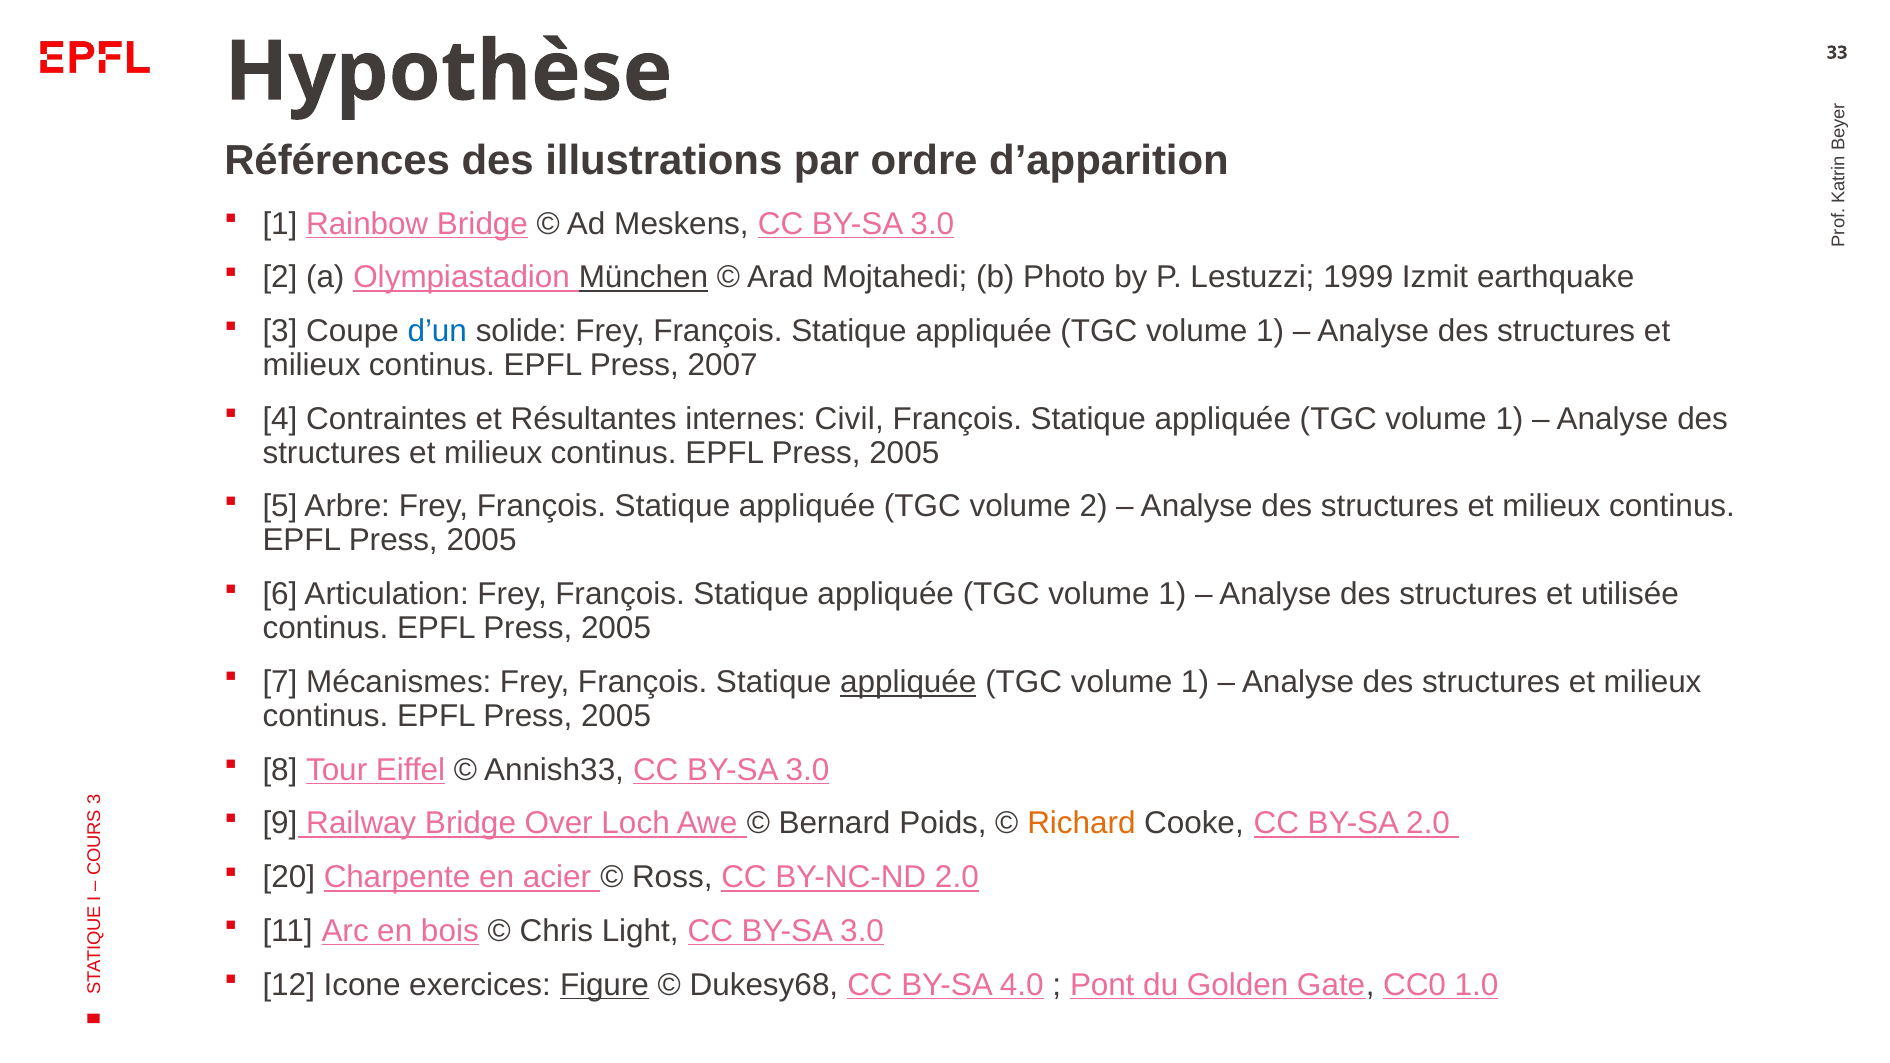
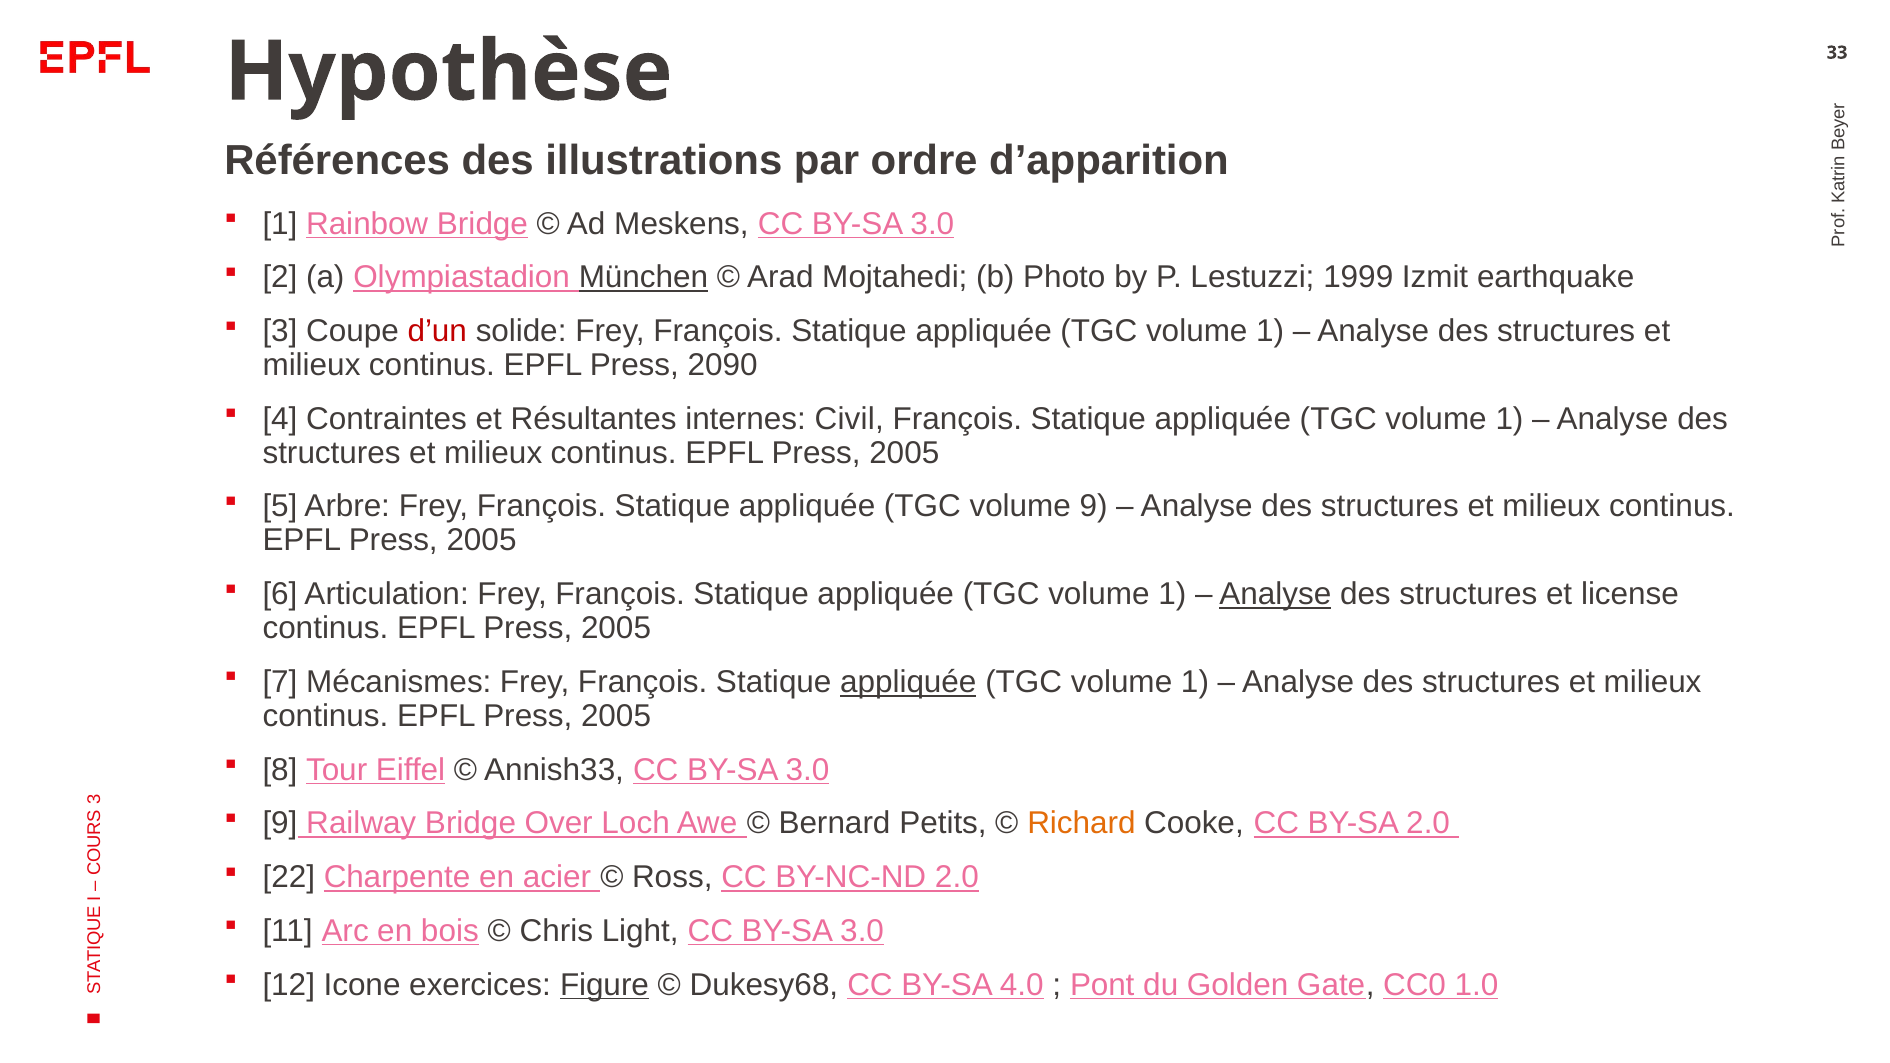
d’un colour: blue -> red (437, 331)
2007: 2007 -> 2090 (723, 365)
volume 2: 2 -> 9 (1094, 507)
Analyse underline: none -> present (1275, 594)
utilisée: utilisée -> license (1630, 594)
Poids: Poids -> Petits (943, 824)
20: 20 -> 22 (289, 877)
